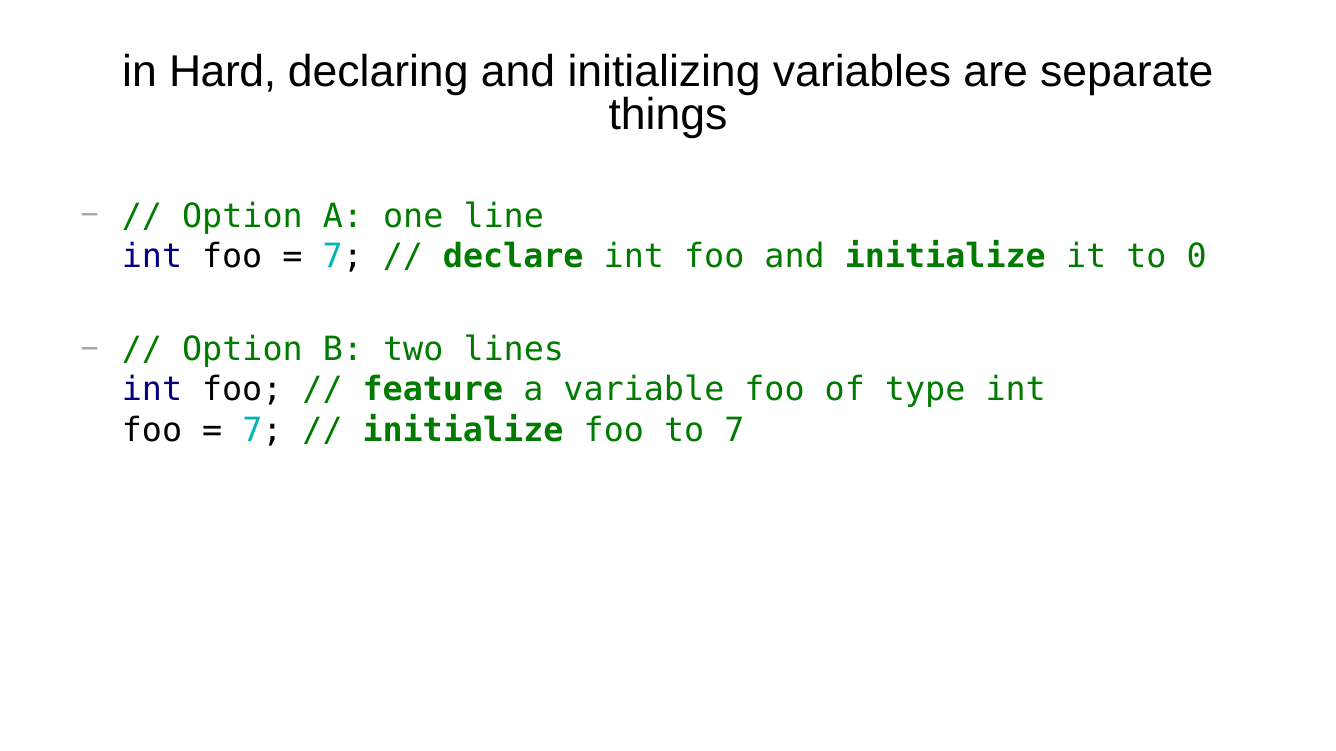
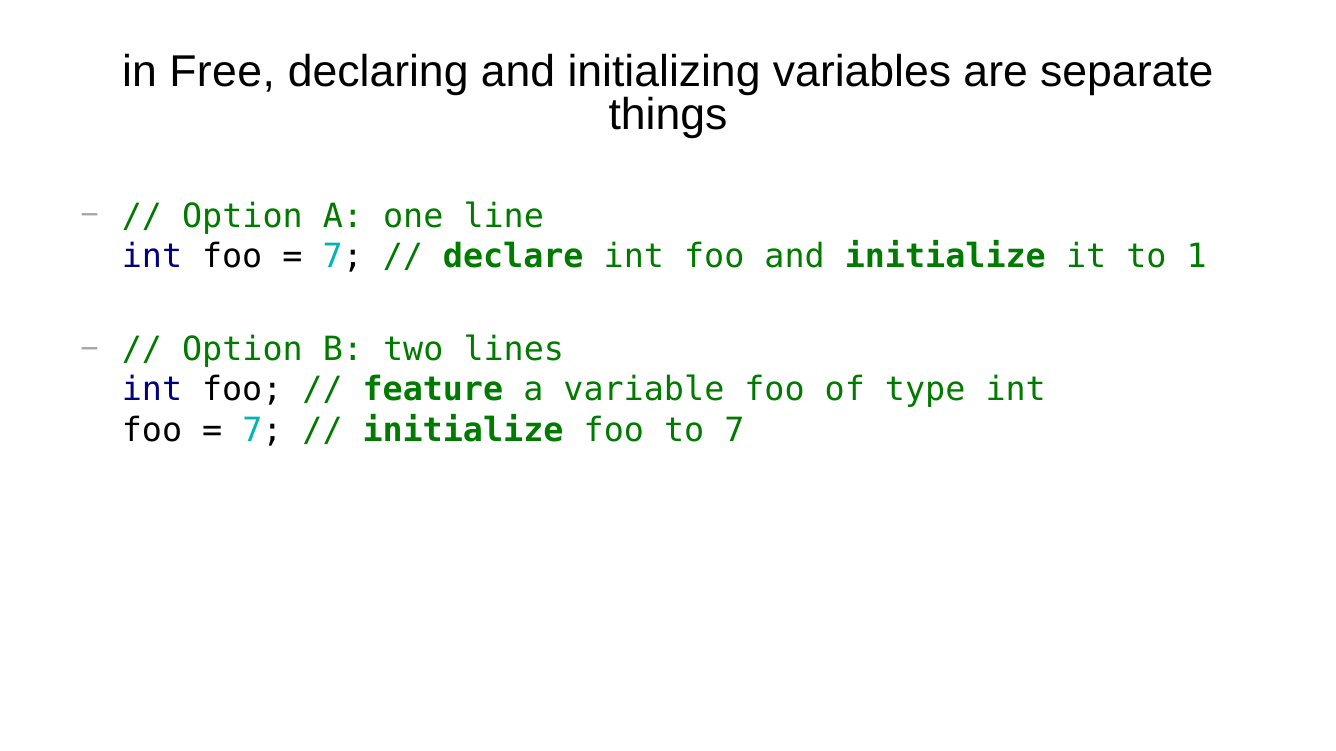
Hard: Hard -> Free (222, 72)
0: 0 -> 1 (1197, 257)
